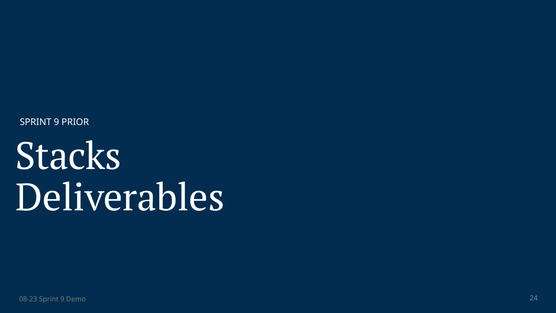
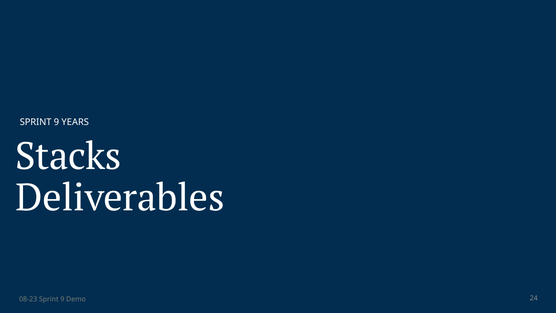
PRIOR: PRIOR -> YEARS (75, 122)
